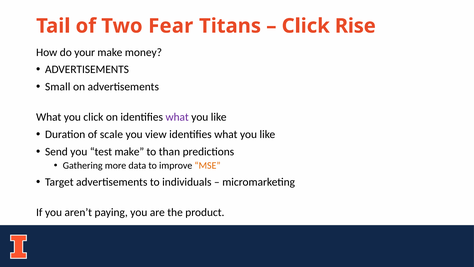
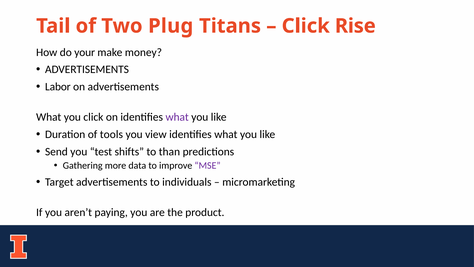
Fear: Fear -> Plug (171, 26)
Small: Small -> Labor (58, 87)
scale: scale -> tools (111, 134)
test make: make -> shifts (129, 151)
MSE colour: orange -> purple (208, 165)
